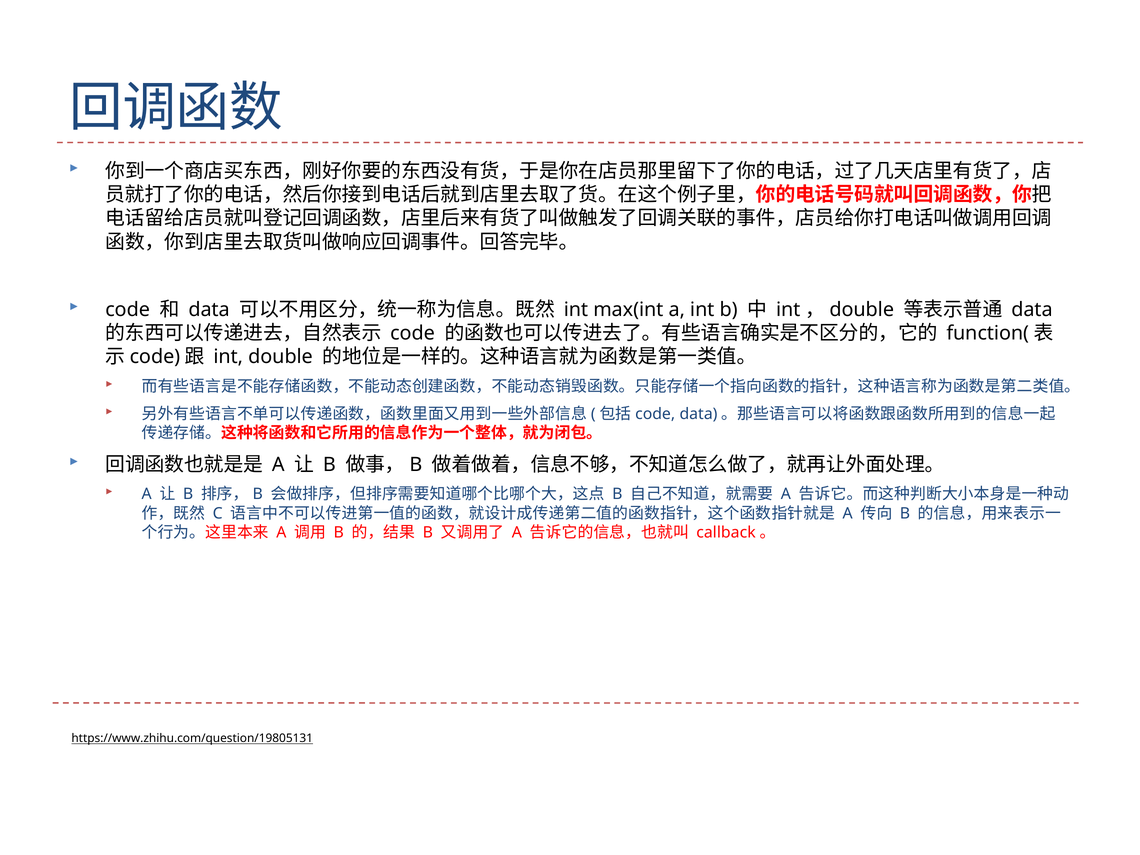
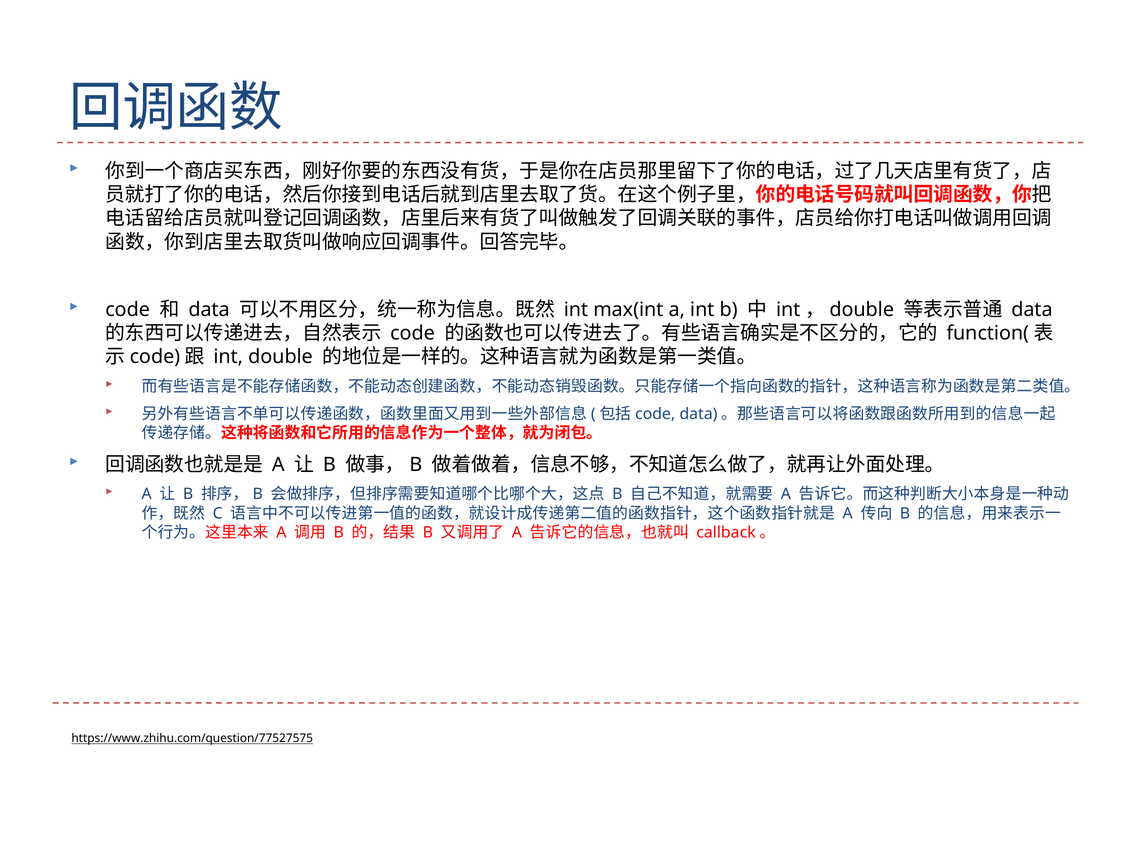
https://www.zhihu.com/question/19805131: https://www.zhihu.com/question/19805131 -> https://www.zhihu.com/question/77527575 (192, 738)
